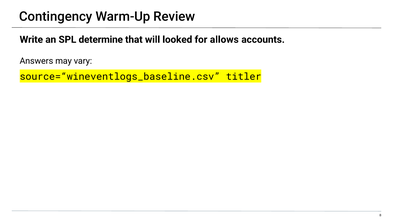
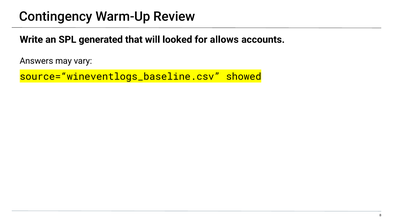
determine: determine -> generated (101, 40)
titler: titler -> showed (244, 77)
